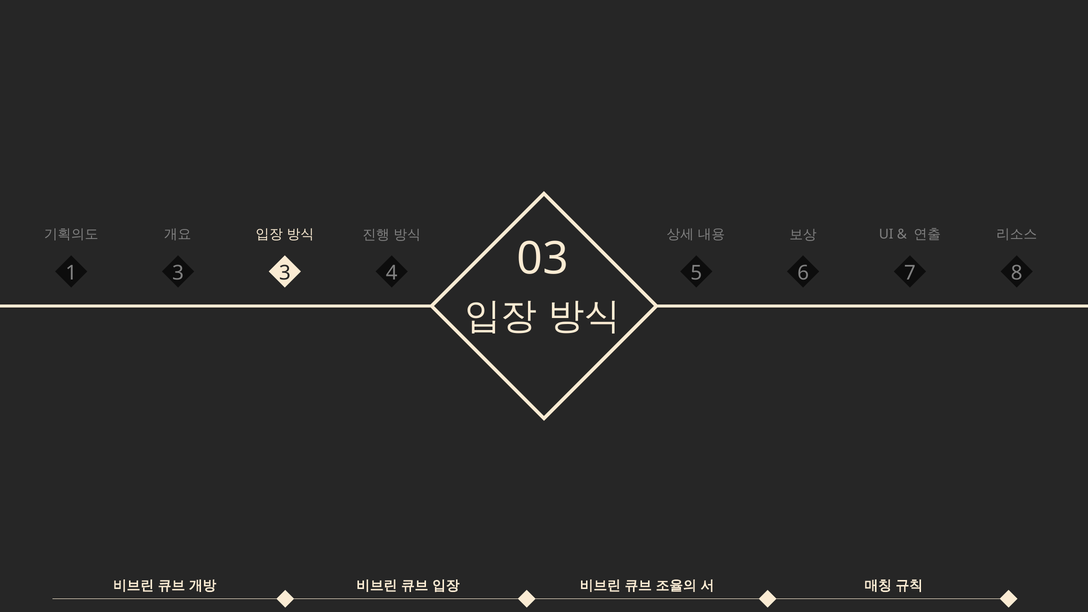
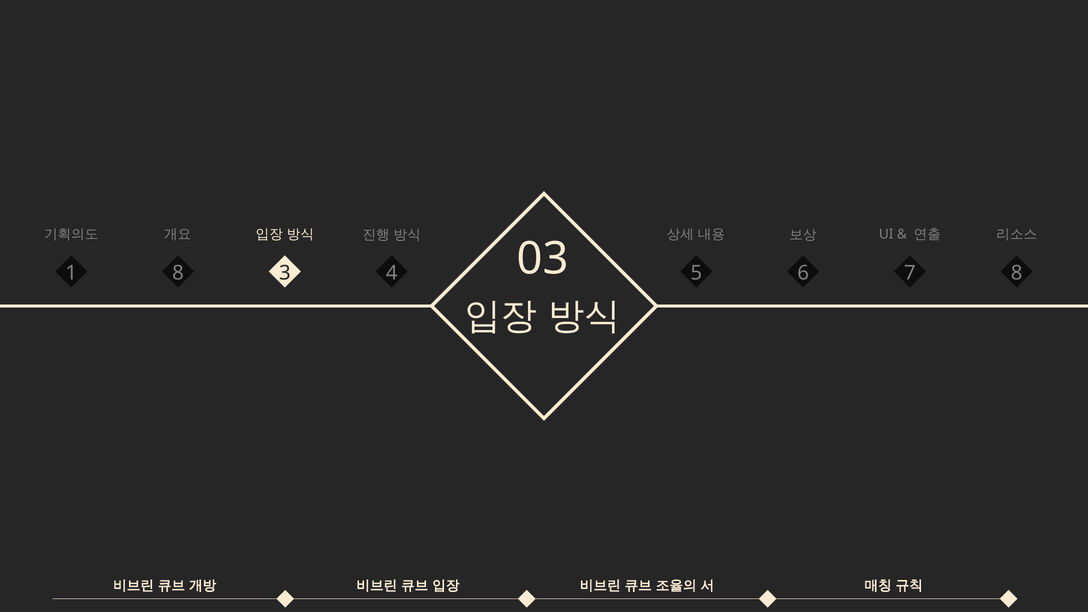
1 3: 3 -> 8 (178, 273)
